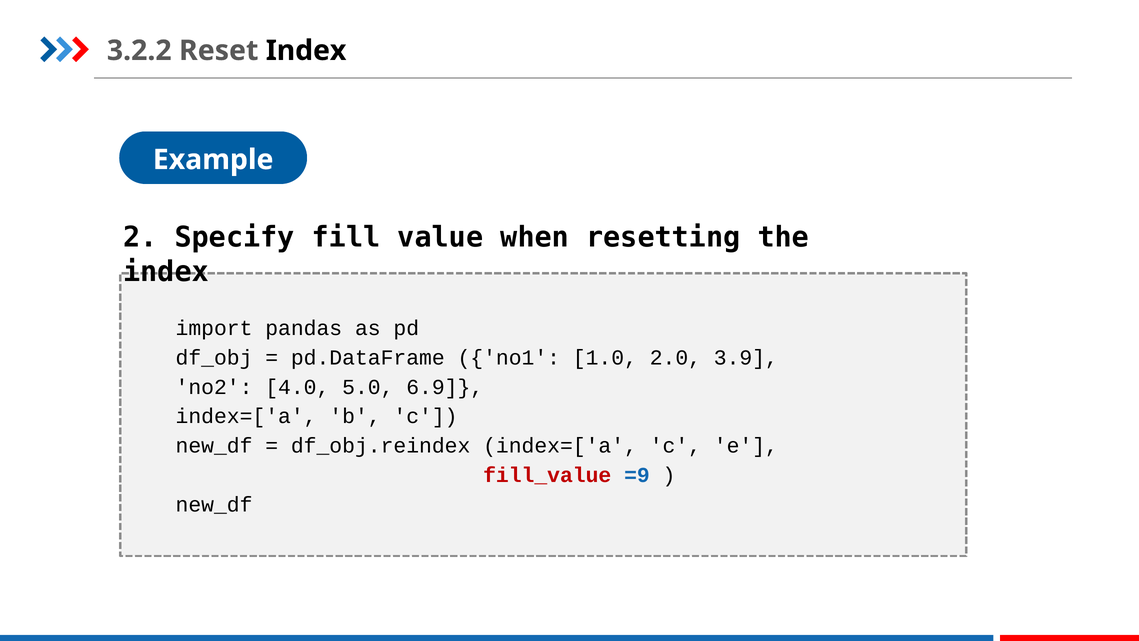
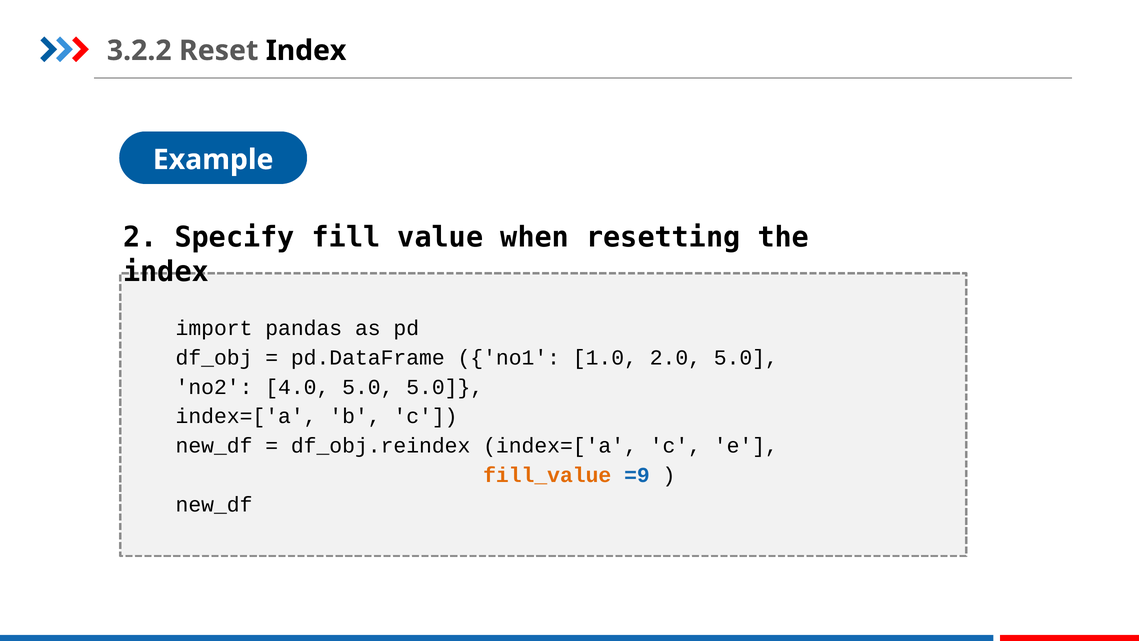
2.0 3.9: 3.9 -> 5.0 (746, 357)
5.0 6.9: 6.9 -> 5.0 (445, 387)
fill_value colour: red -> orange (547, 475)
